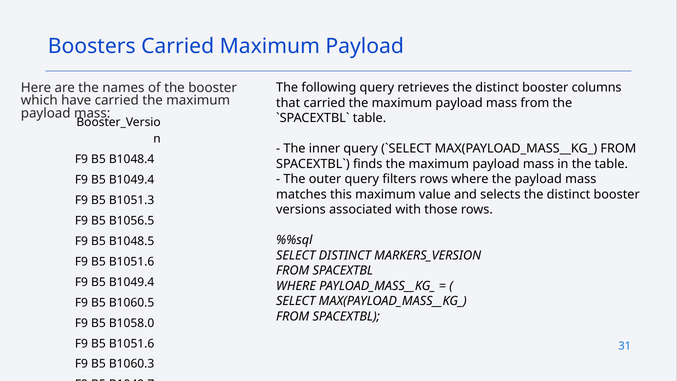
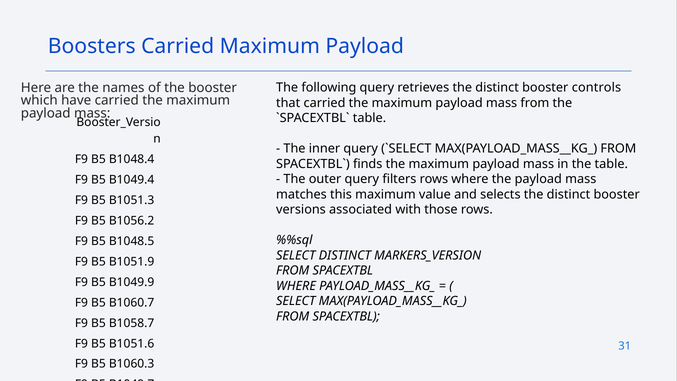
columns: columns -> controls (596, 88)
B1056.5: B1056.5 -> B1056.2 (132, 221)
B1051.6: B1051.6 -> B1051.9 (132, 261)
B1049.4: B1049.4 -> B1049.9 (132, 282)
B1060.5: B1060.5 -> B1060.7 (132, 302)
B1058.0: B1058.0 -> B1058.7 (132, 323)
